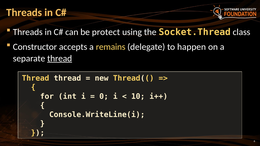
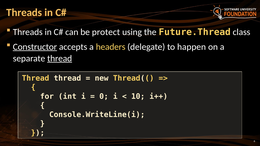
Socket.Thread: Socket.Thread -> Future.Thread (195, 32)
Constructor underline: none -> present (35, 47)
remains: remains -> headers (111, 47)
